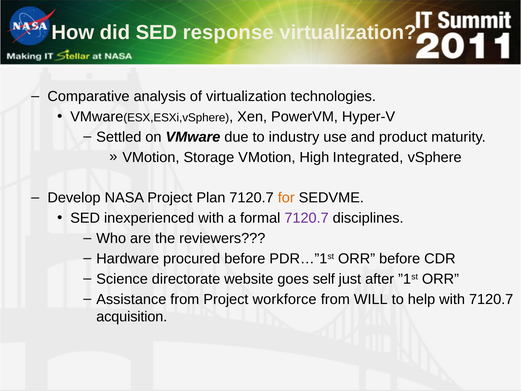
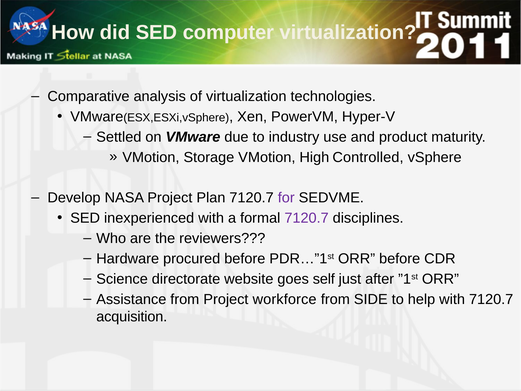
response: response -> computer (228, 33)
Integrated: Integrated -> Controlled (368, 157)
for colour: orange -> purple (286, 198)
WILL: WILL -> SIDE (371, 299)
